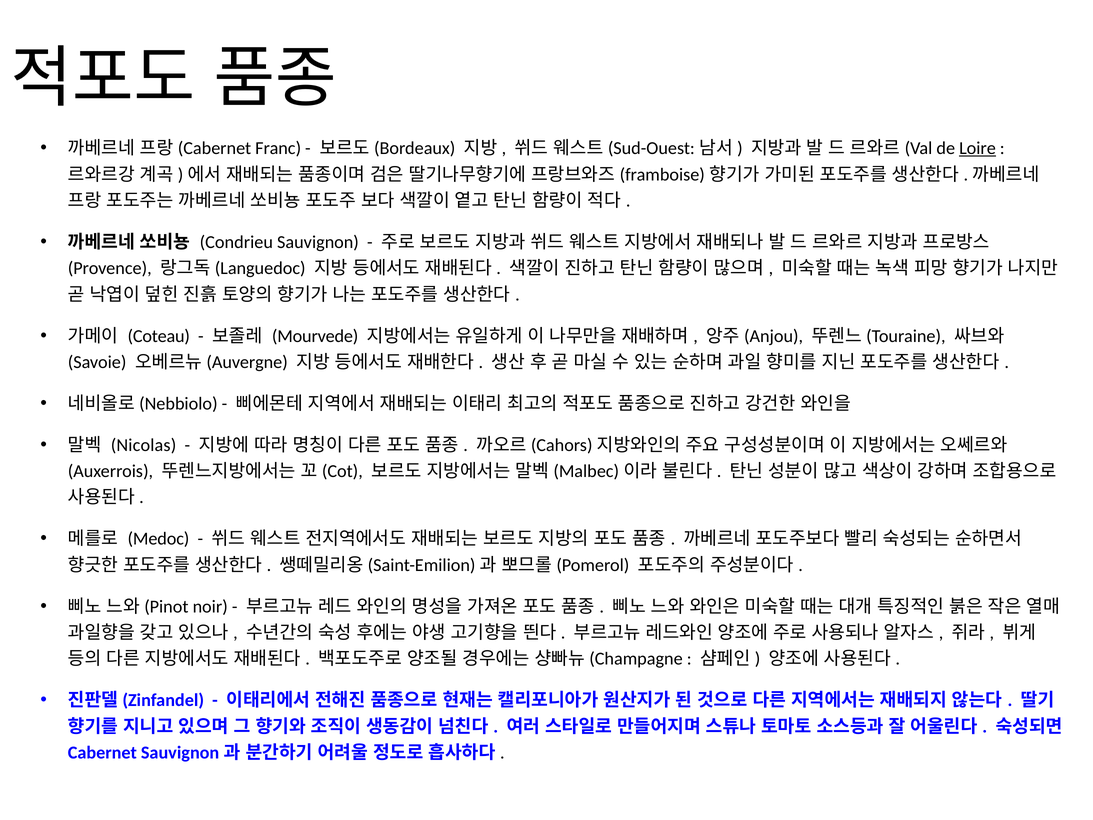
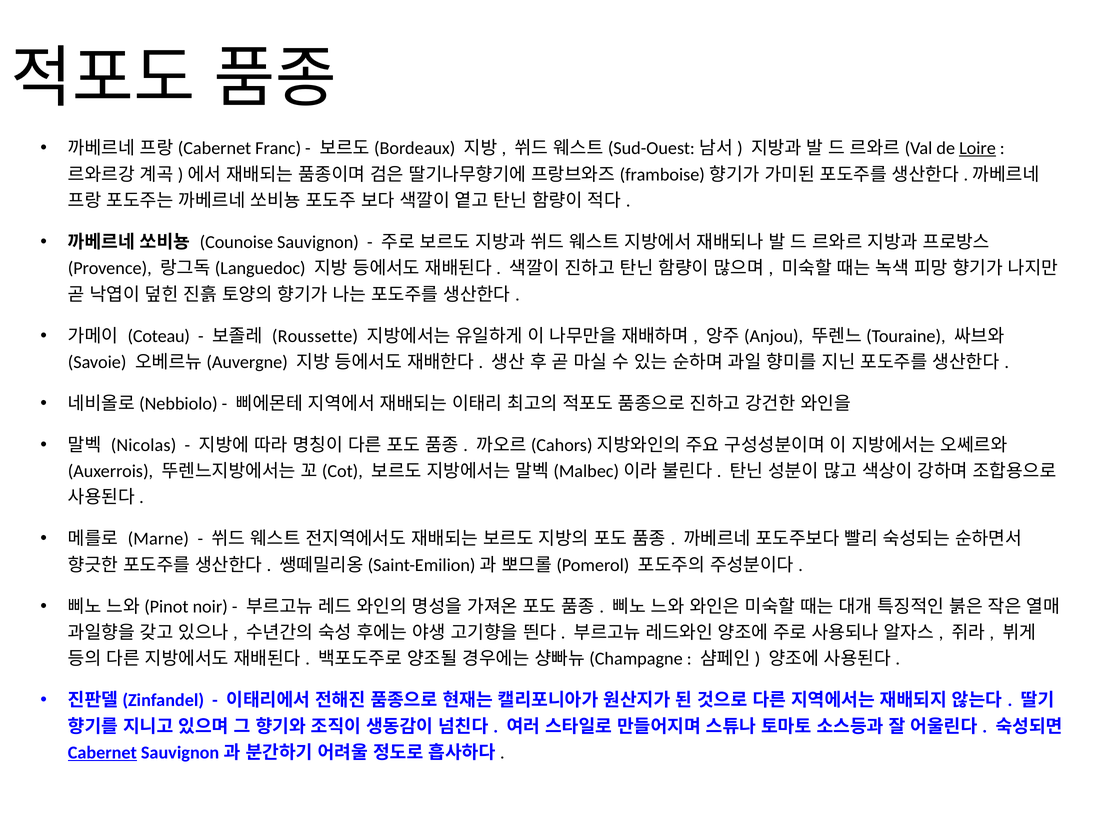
Condrieu: Condrieu -> Counoise (236, 242)
Mourvede: Mourvede -> Roussette (315, 336)
Medoc: Medoc -> Marne (158, 539)
Cabernet underline: none -> present (102, 753)
